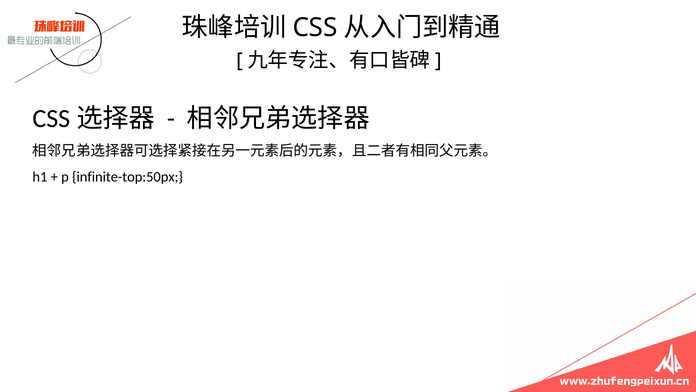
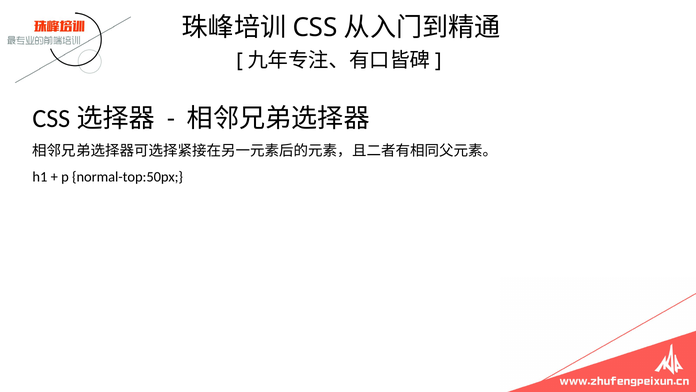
infinite-top:50px: infinite-top:50px -> normal-top:50px (128, 177)
